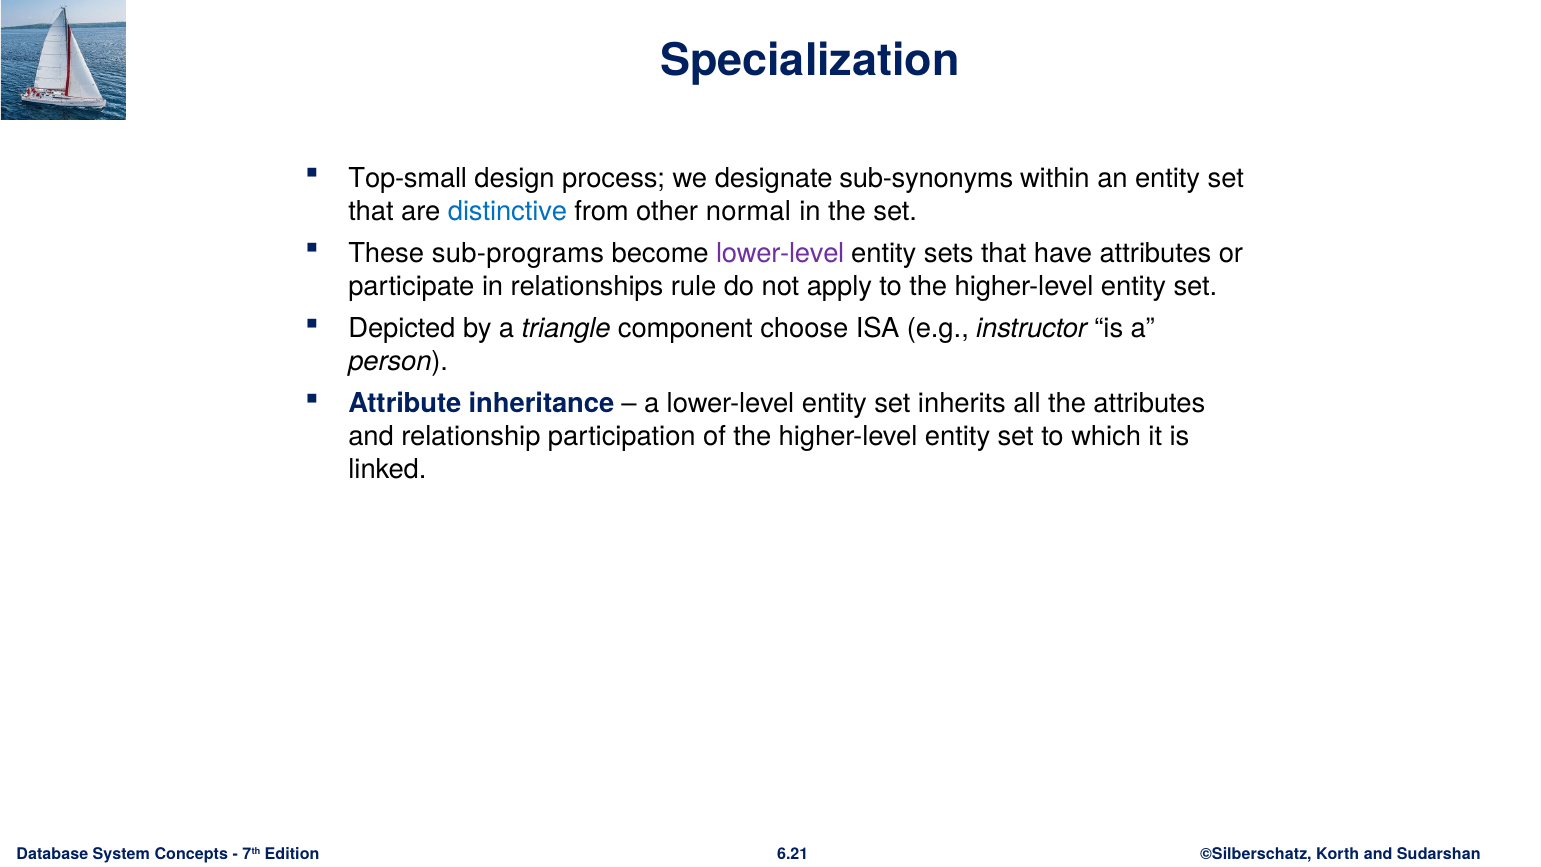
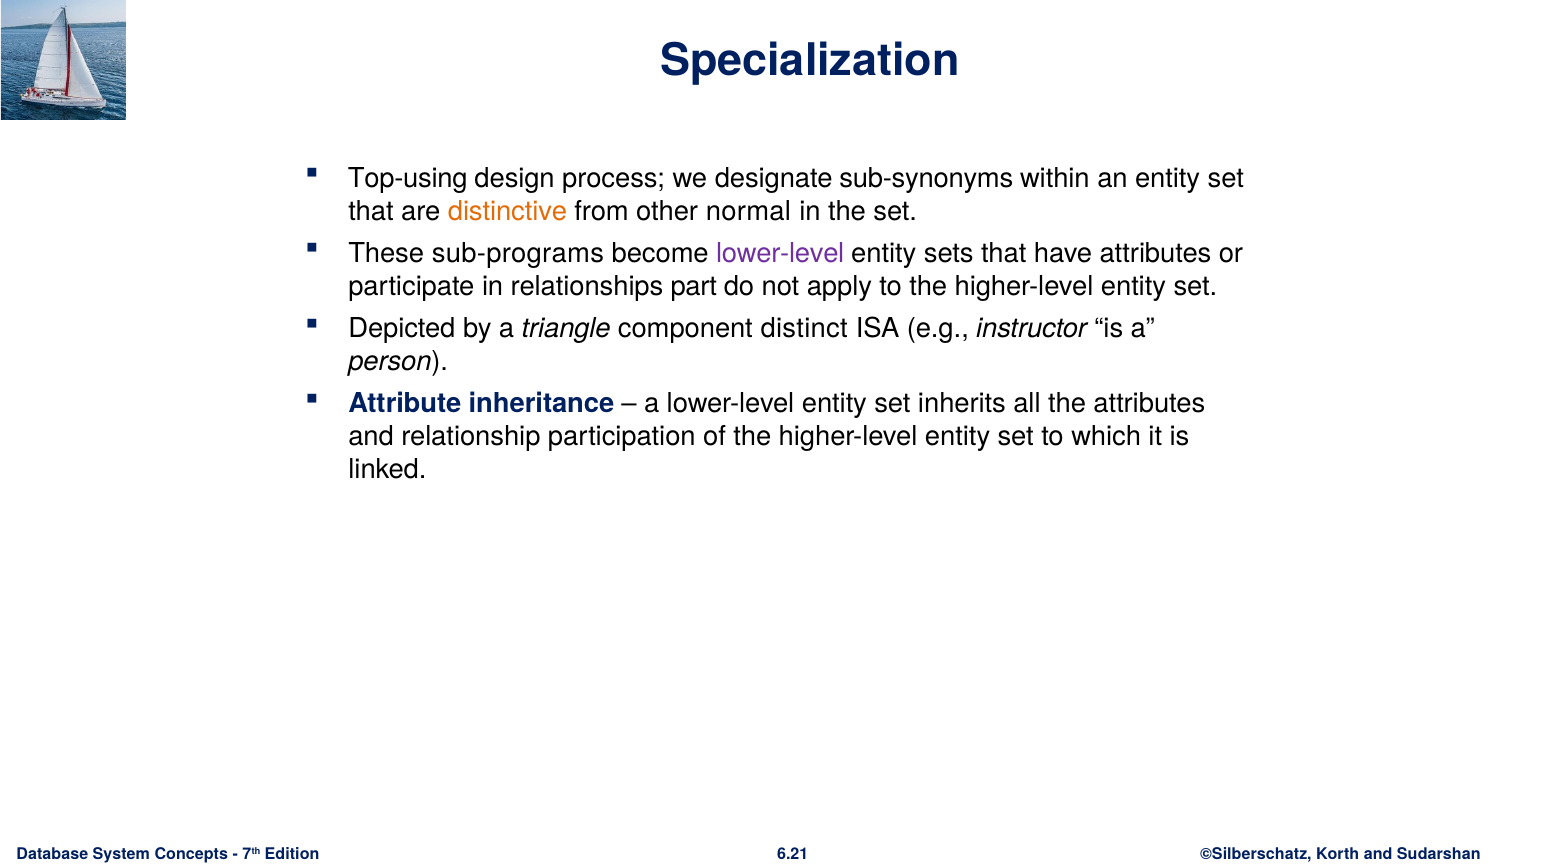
Top-small: Top-small -> Top-using (408, 179)
distinctive colour: blue -> orange (508, 211)
rule: rule -> part (694, 286)
choose: choose -> distinct (804, 329)
